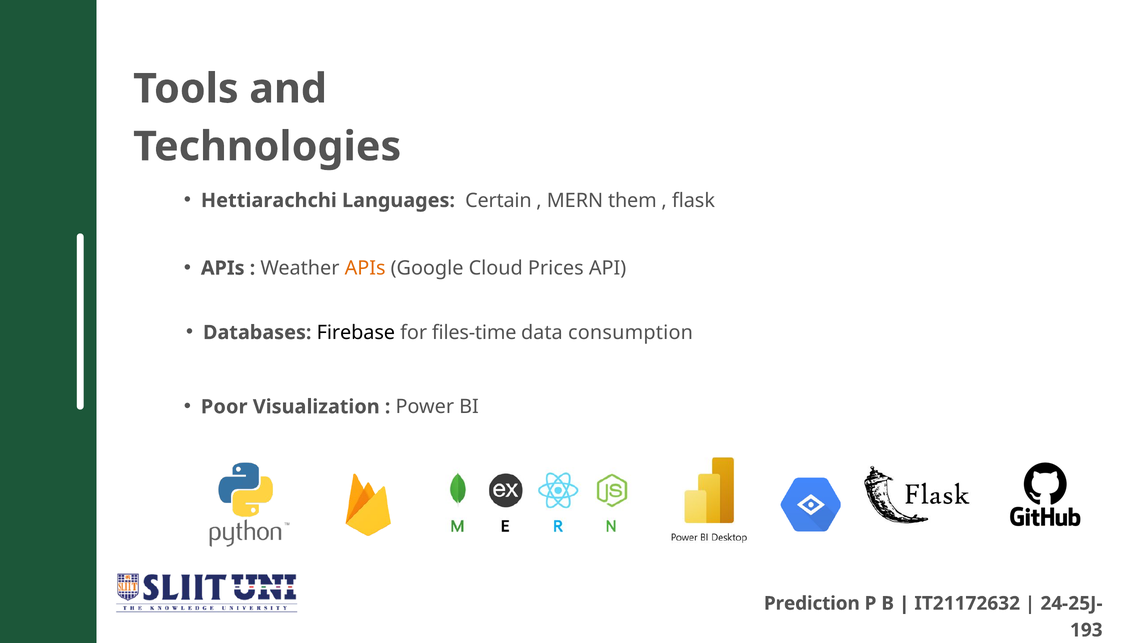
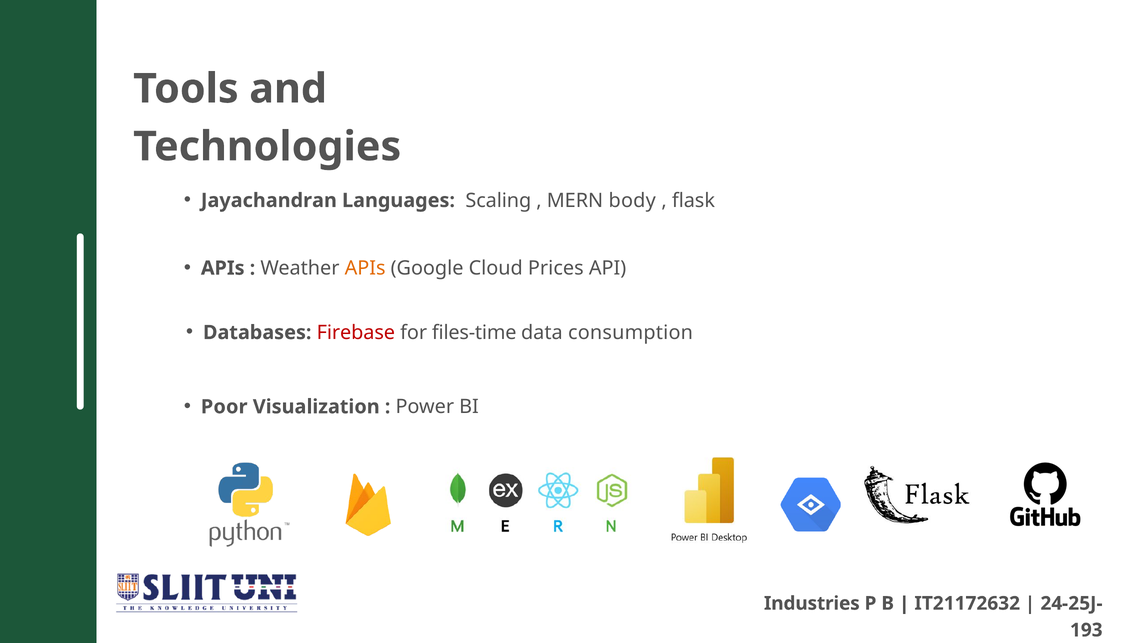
Hettiarachchi: Hettiarachchi -> Jayachandran (269, 201)
Certain: Certain -> Scaling (498, 201)
them: them -> body (632, 201)
Firebase colour: black -> red (356, 333)
Prediction: Prediction -> Industries (812, 604)
